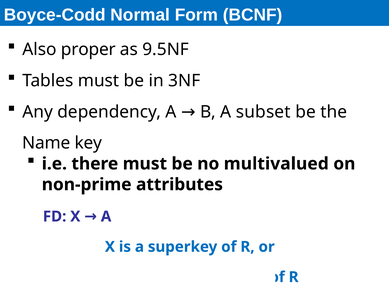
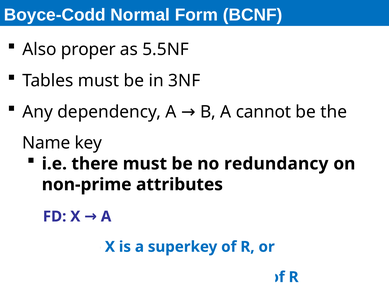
9.5NF: 9.5NF -> 5.5NF (166, 49)
subset: subset -> cannot (263, 112)
multivalued: multivalued -> redundancy (276, 164)
